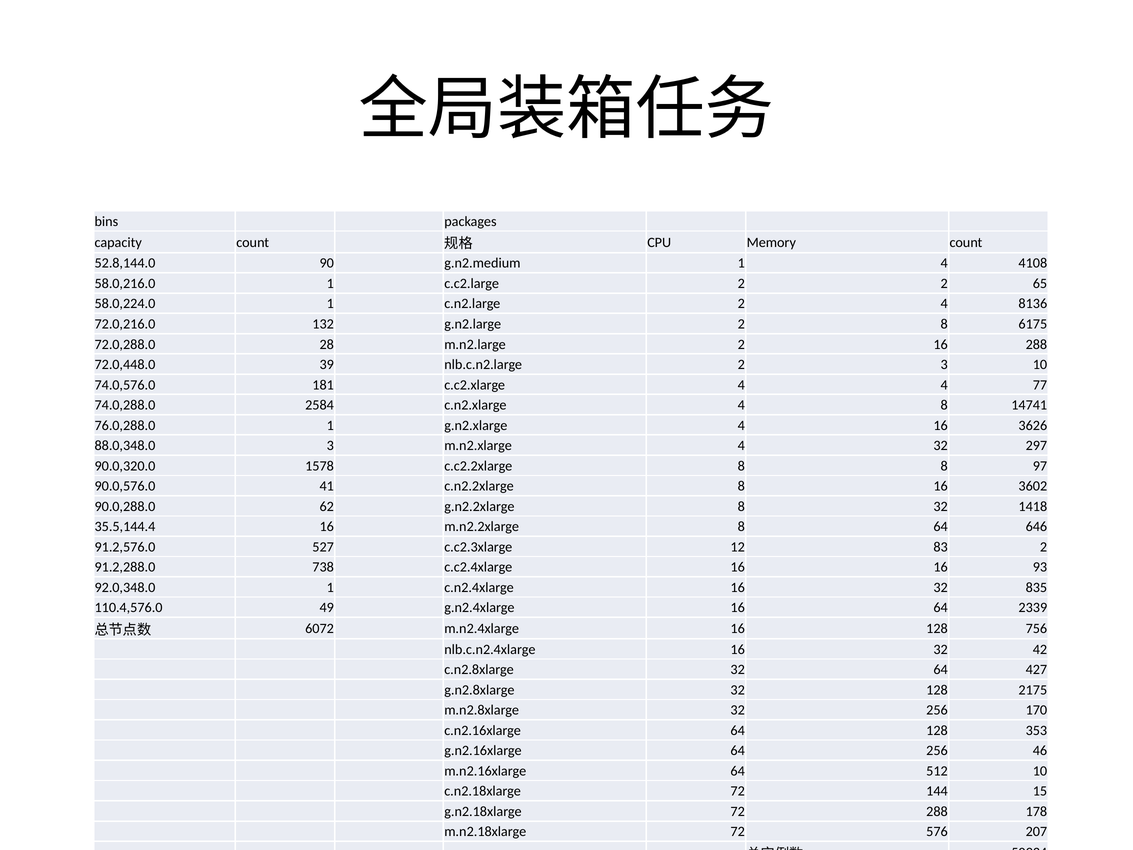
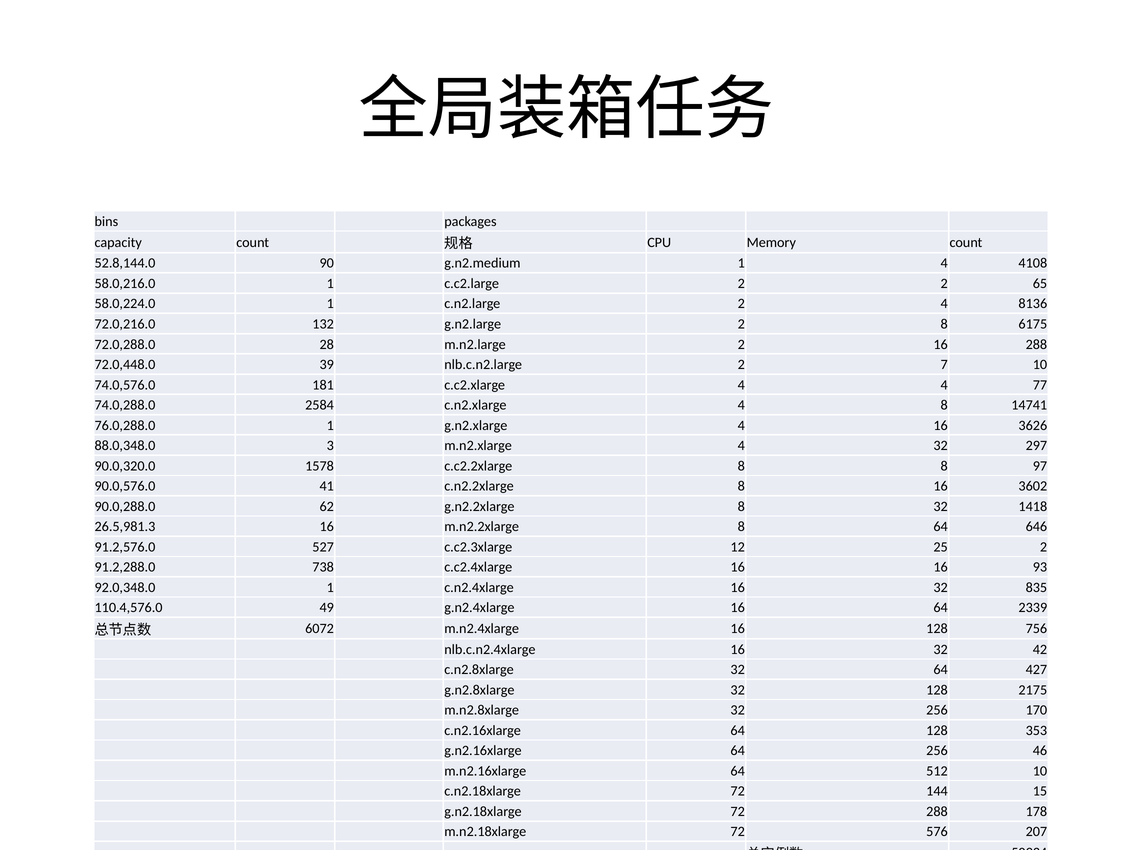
2 3: 3 -> 7 (944, 364)
35.5,144.4: 35.5,144.4 -> 26.5,981.3 (125, 526)
83: 83 -> 25 (941, 547)
